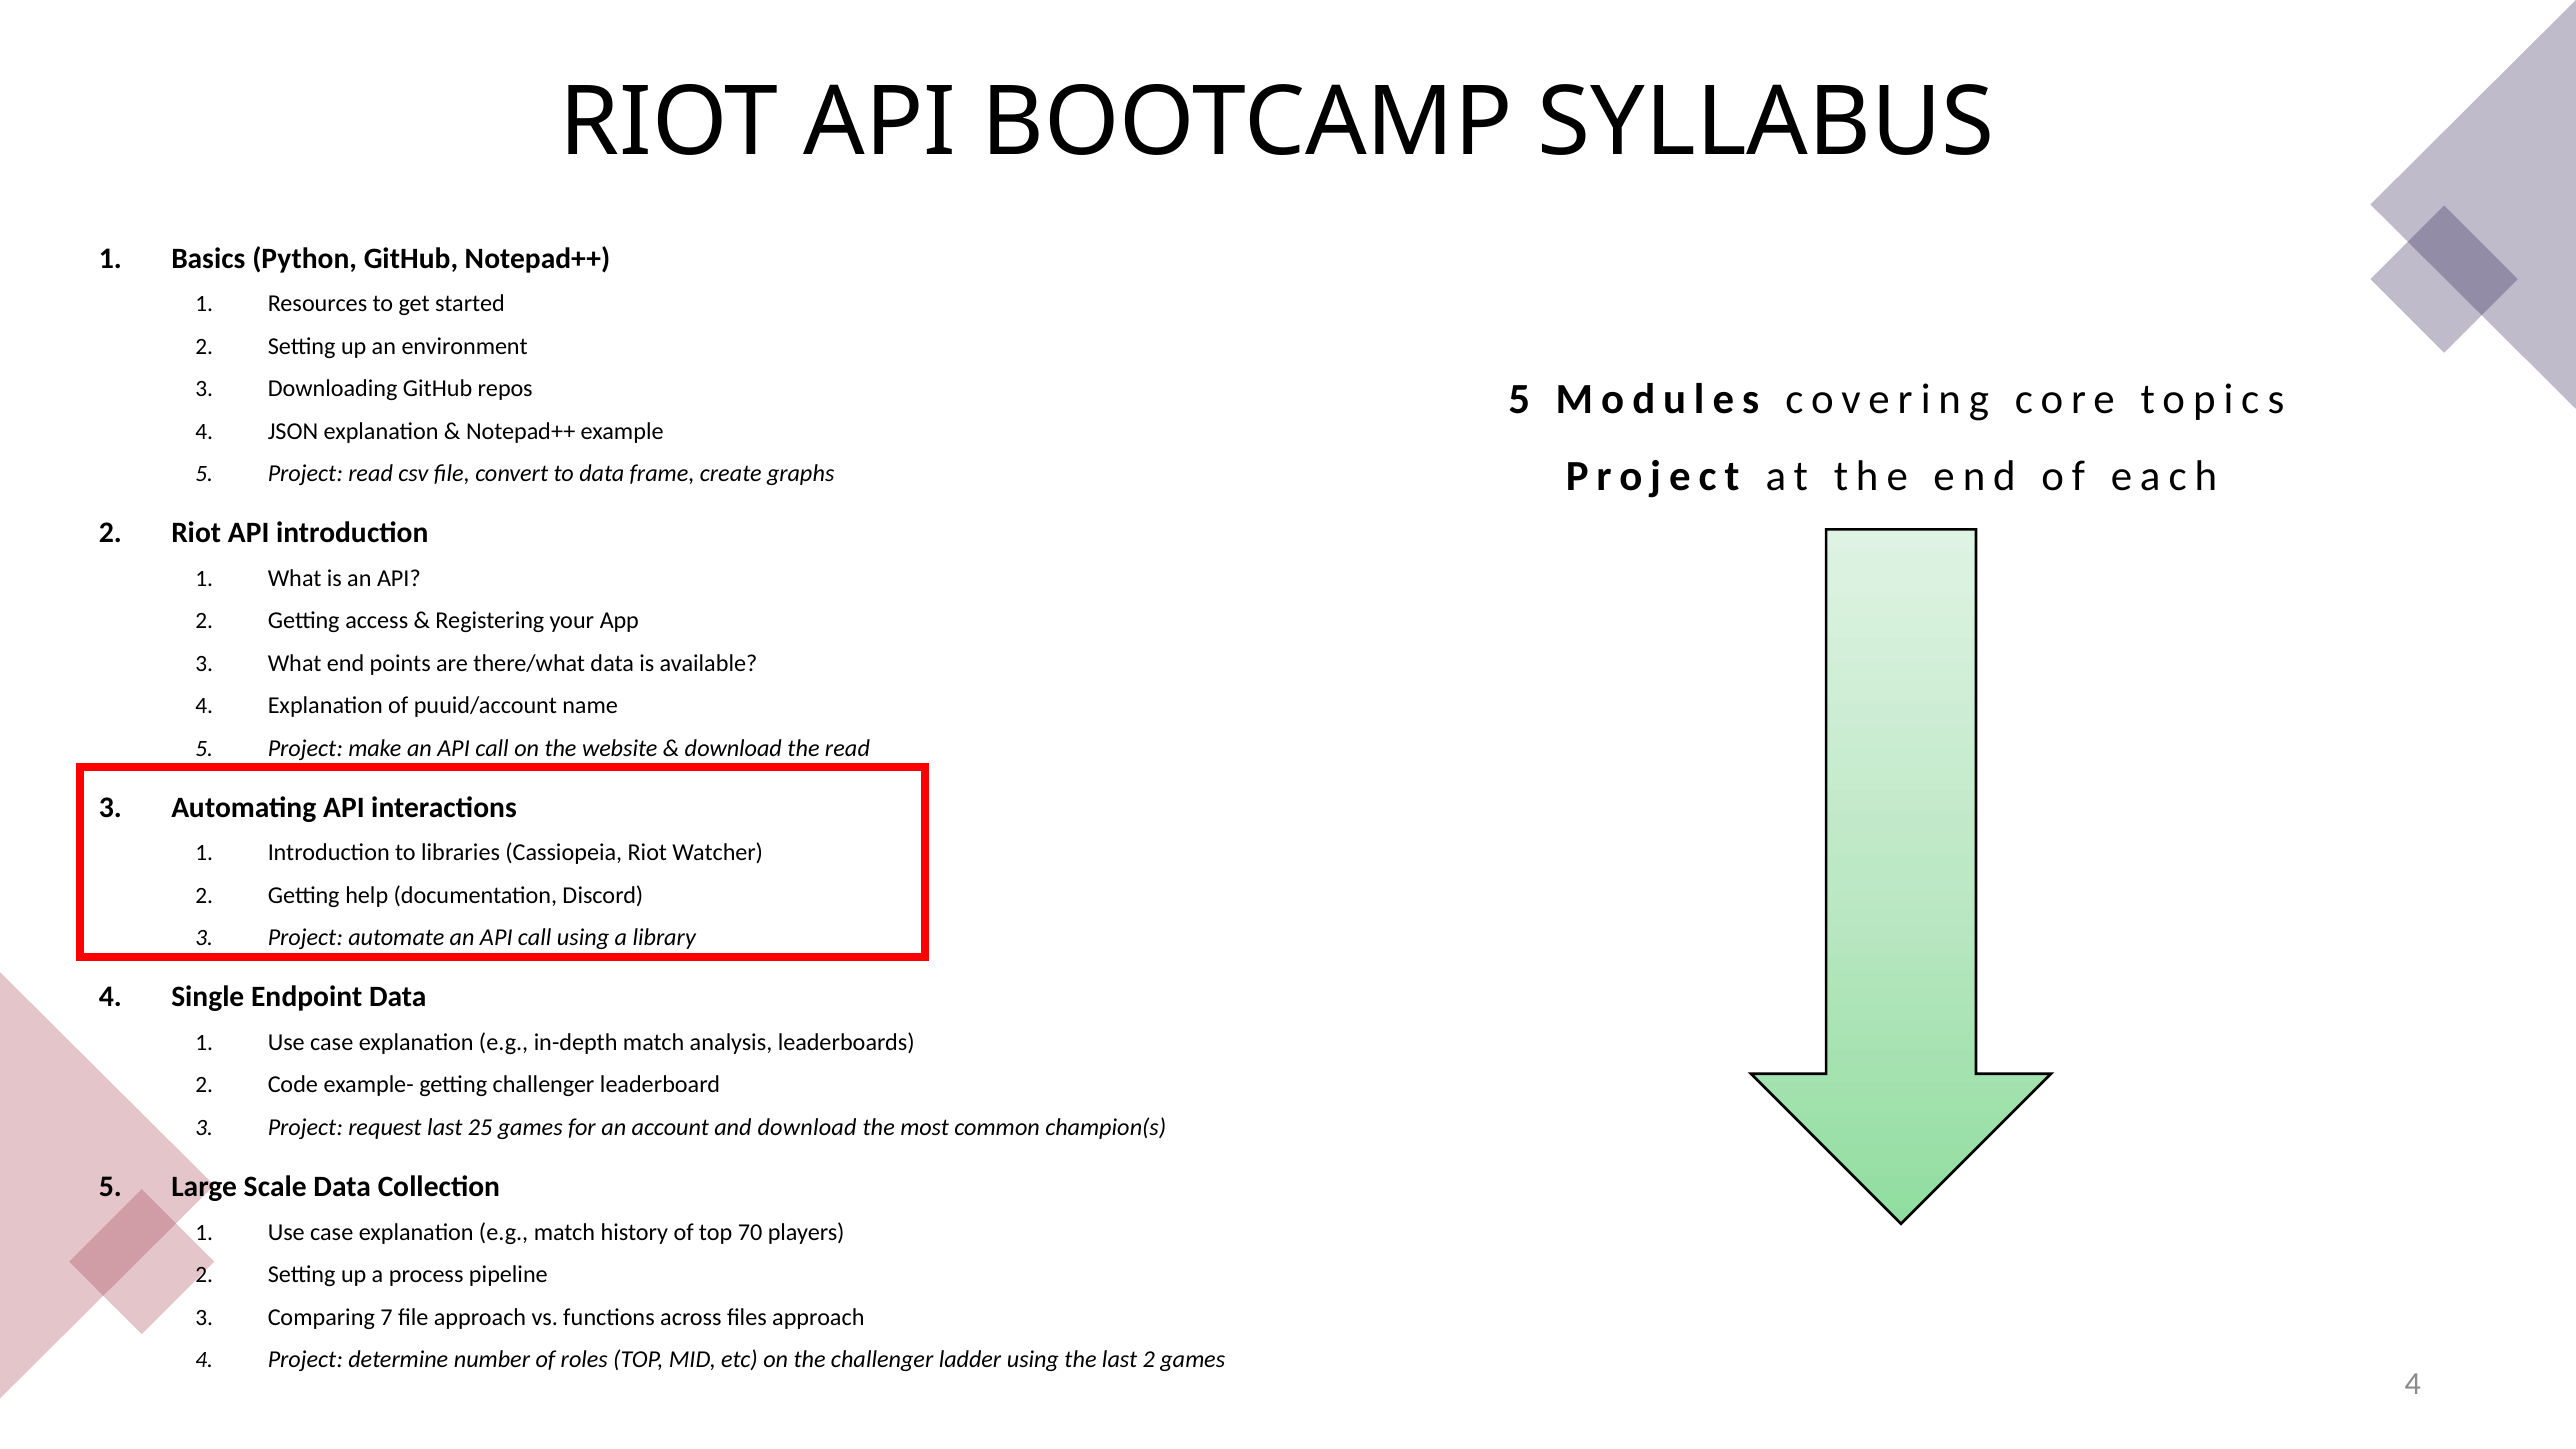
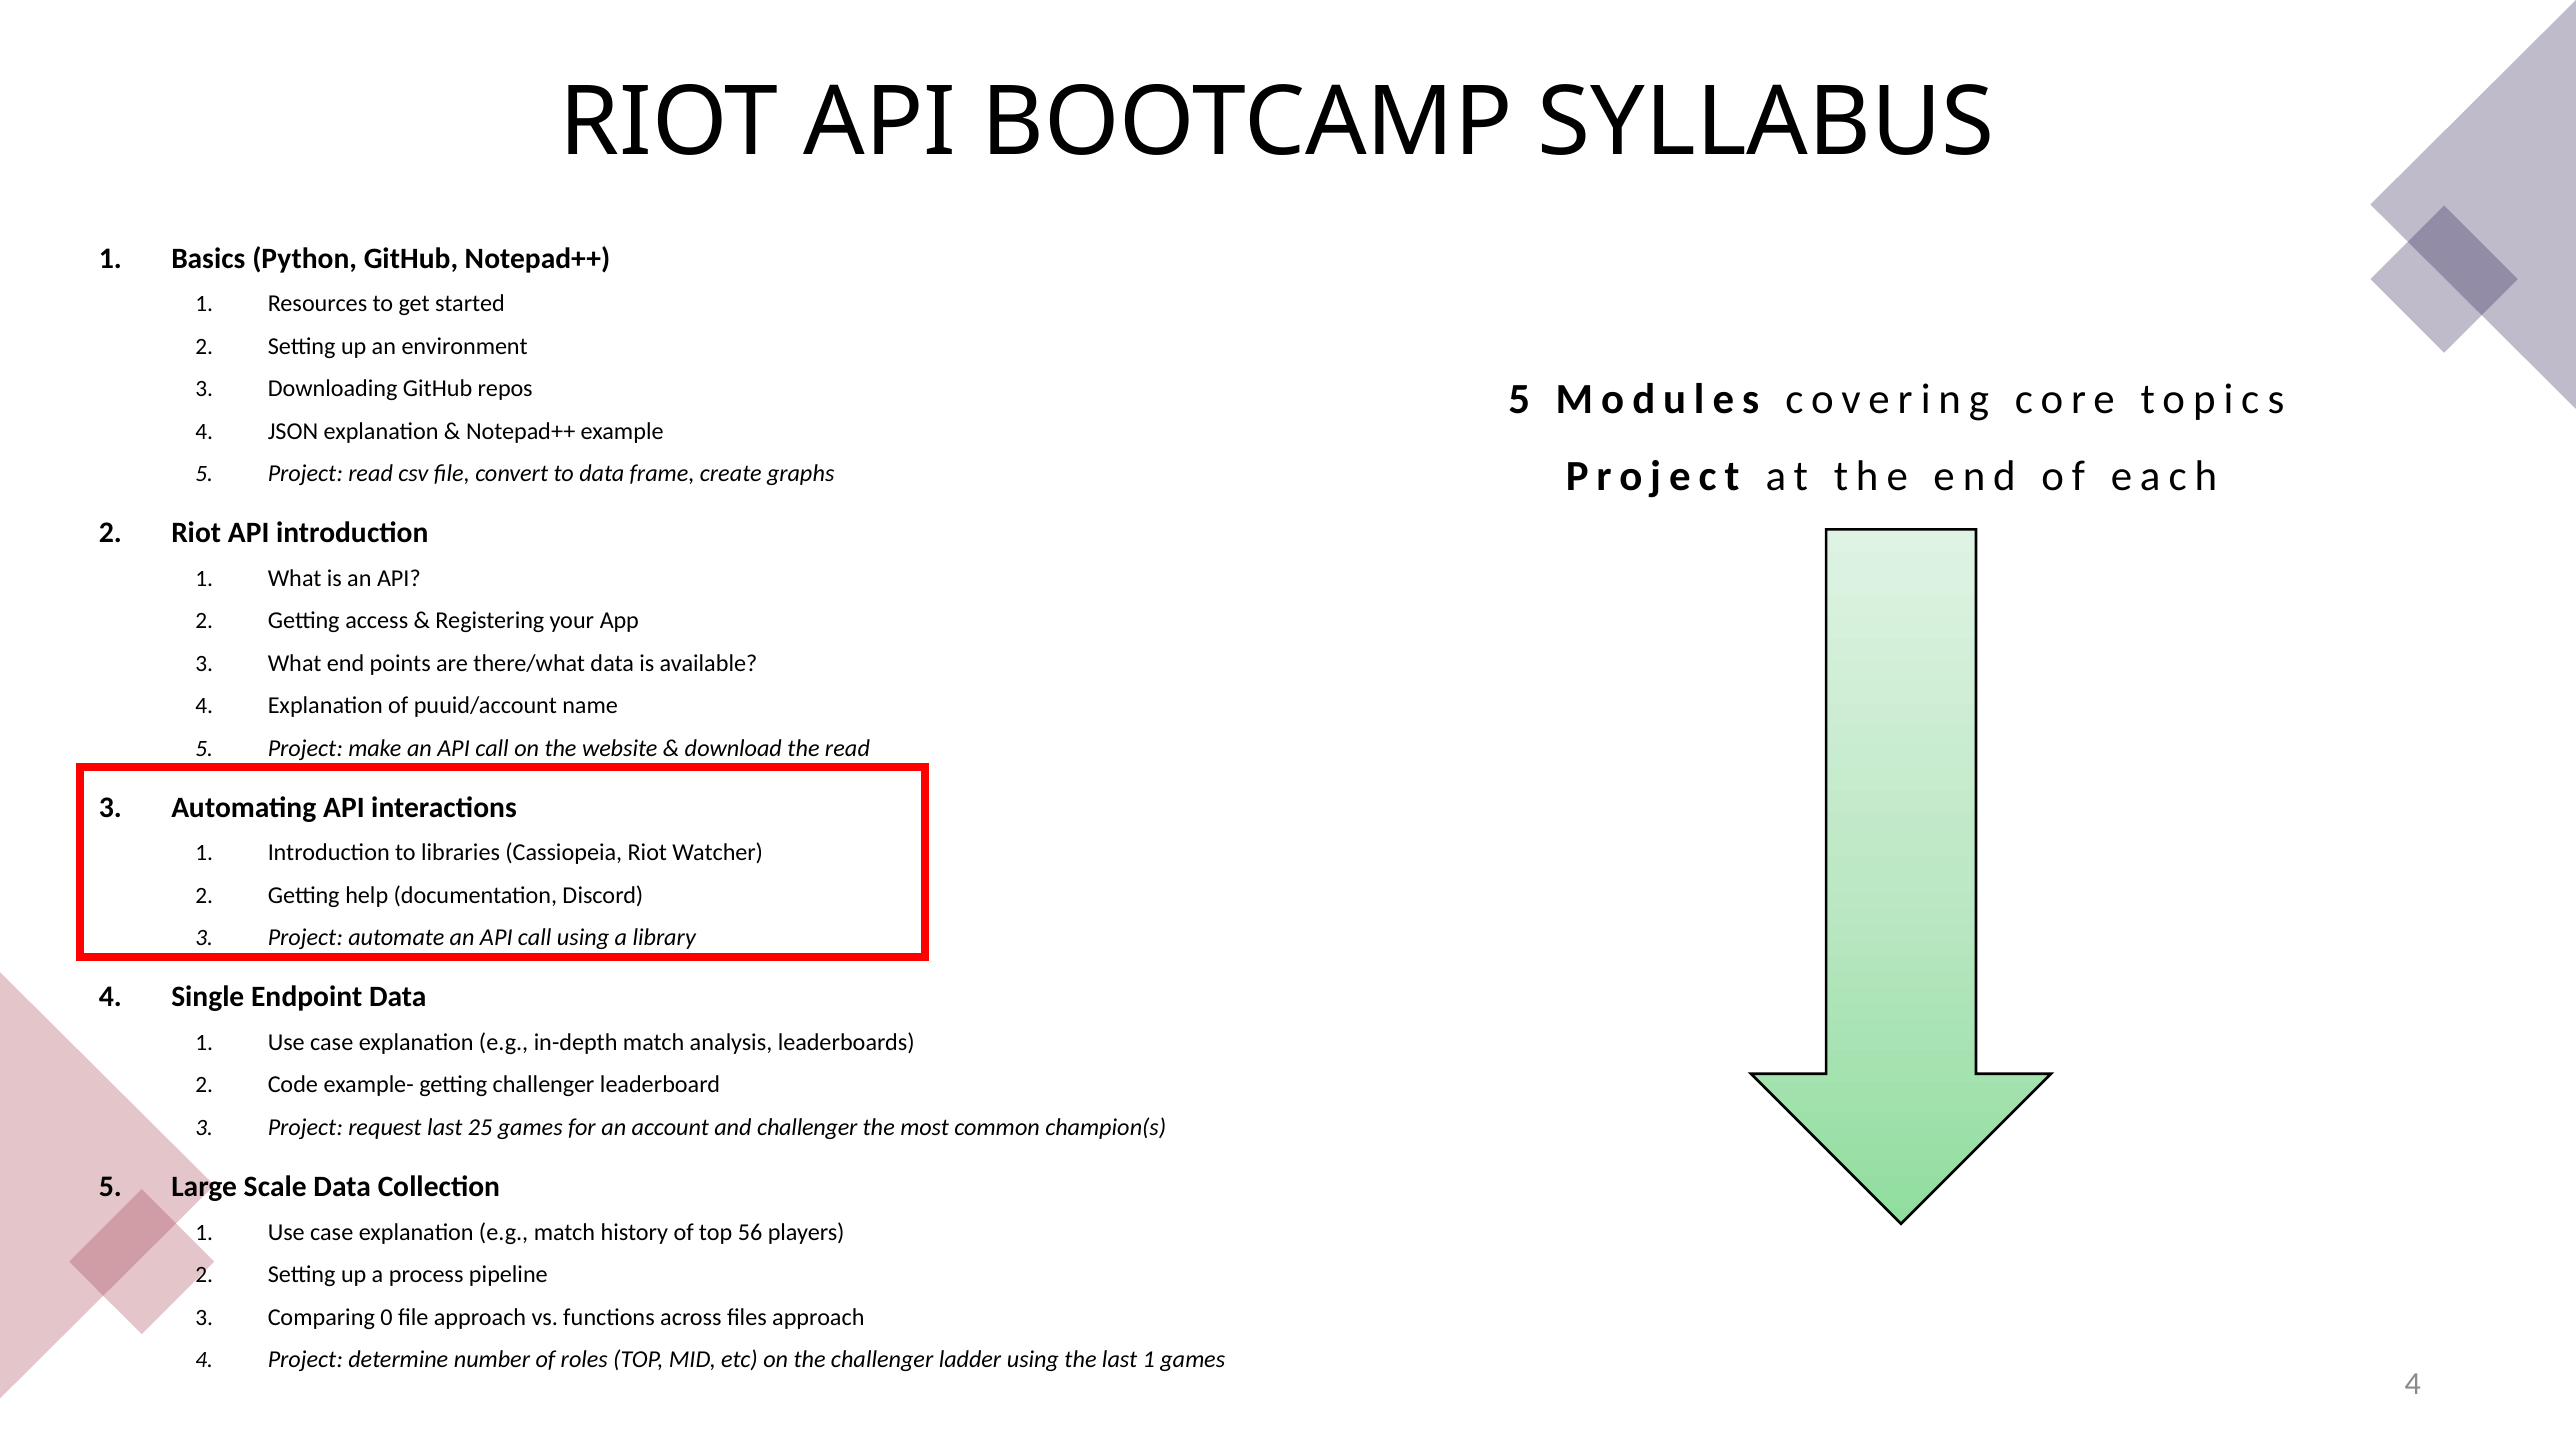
and download: download -> challenger (807, 1127)
70: 70 -> 56 (750, 1232)
7: 7 -> 0 (386, 1317)
last 2: 2 -> 1 (1149, 1359)
